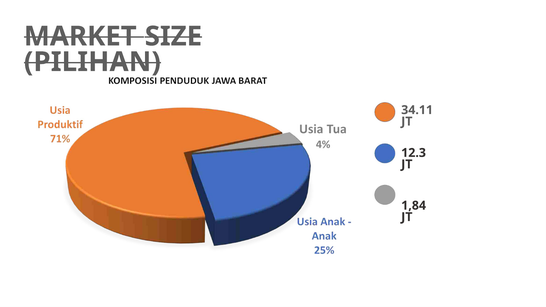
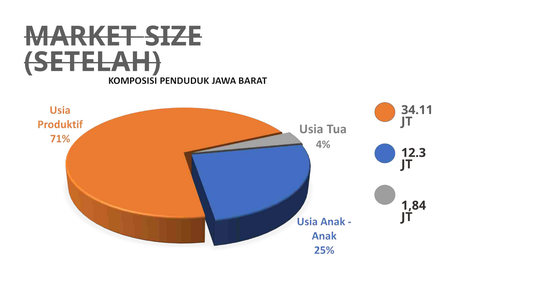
PILIHAN: PILIHAN -> SETELAH (92, 62)
